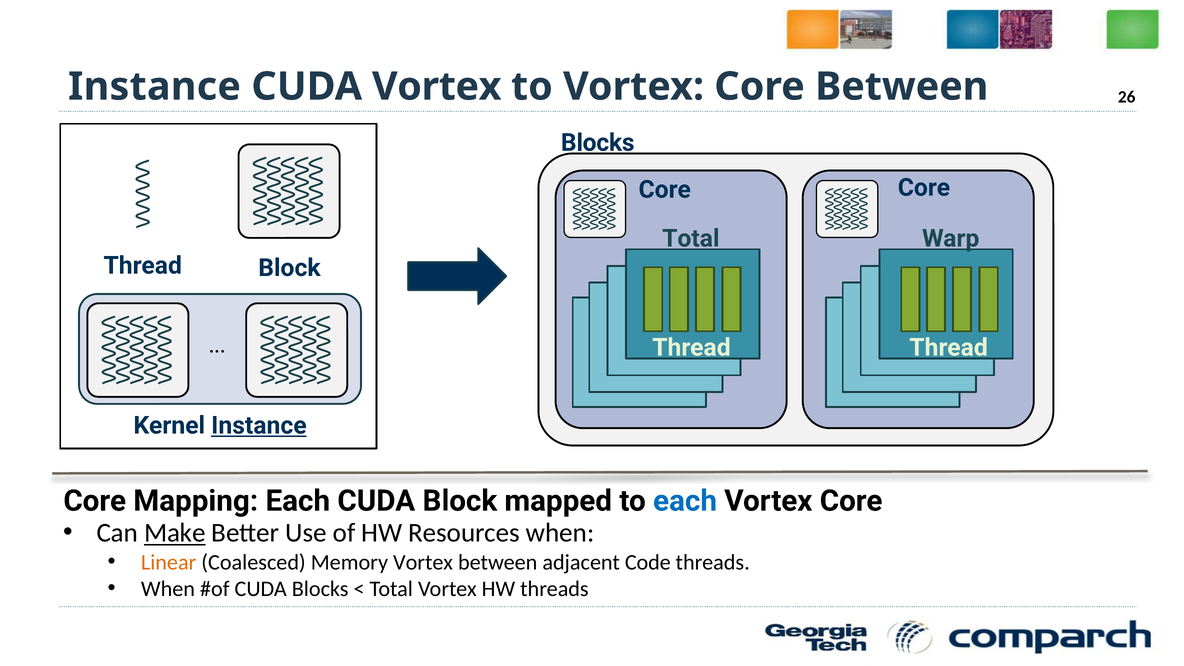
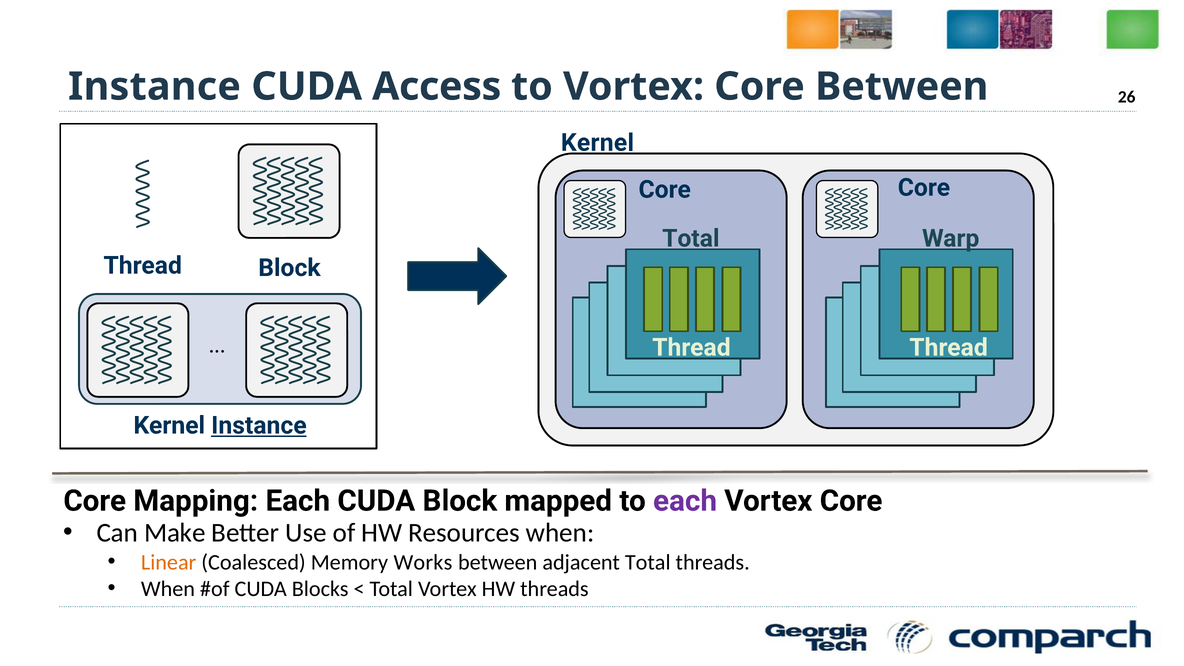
CUDA Vortex: Vortex -> Access (437, 87)
Blocks: Blocks -> Kernel (597, 143)
each colour: blue -> purple (685, 501)
Make underline: present -> none (175, 533)
Memory Vortex: Vortex -> Works (423, 562)
adjacent Code: Code -> Total (648, 562)
